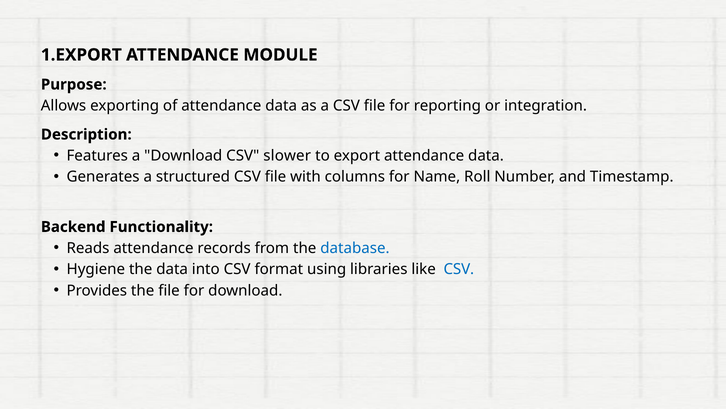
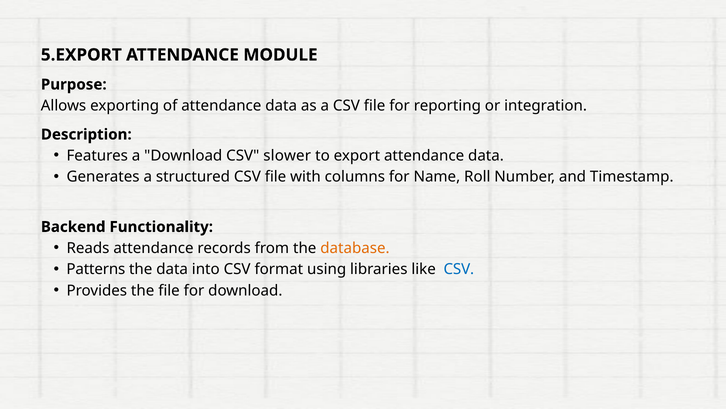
1.EXPORT: 1.EXPORT -> 5.EXPORT (81, 55)
database colour: blue -> orange (355, 248)
Hygiene: Hygiene -> Patterns (96, 269)
